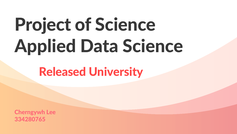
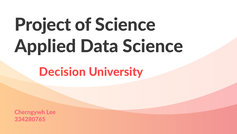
Released: Released -> Decision (62, 72)
